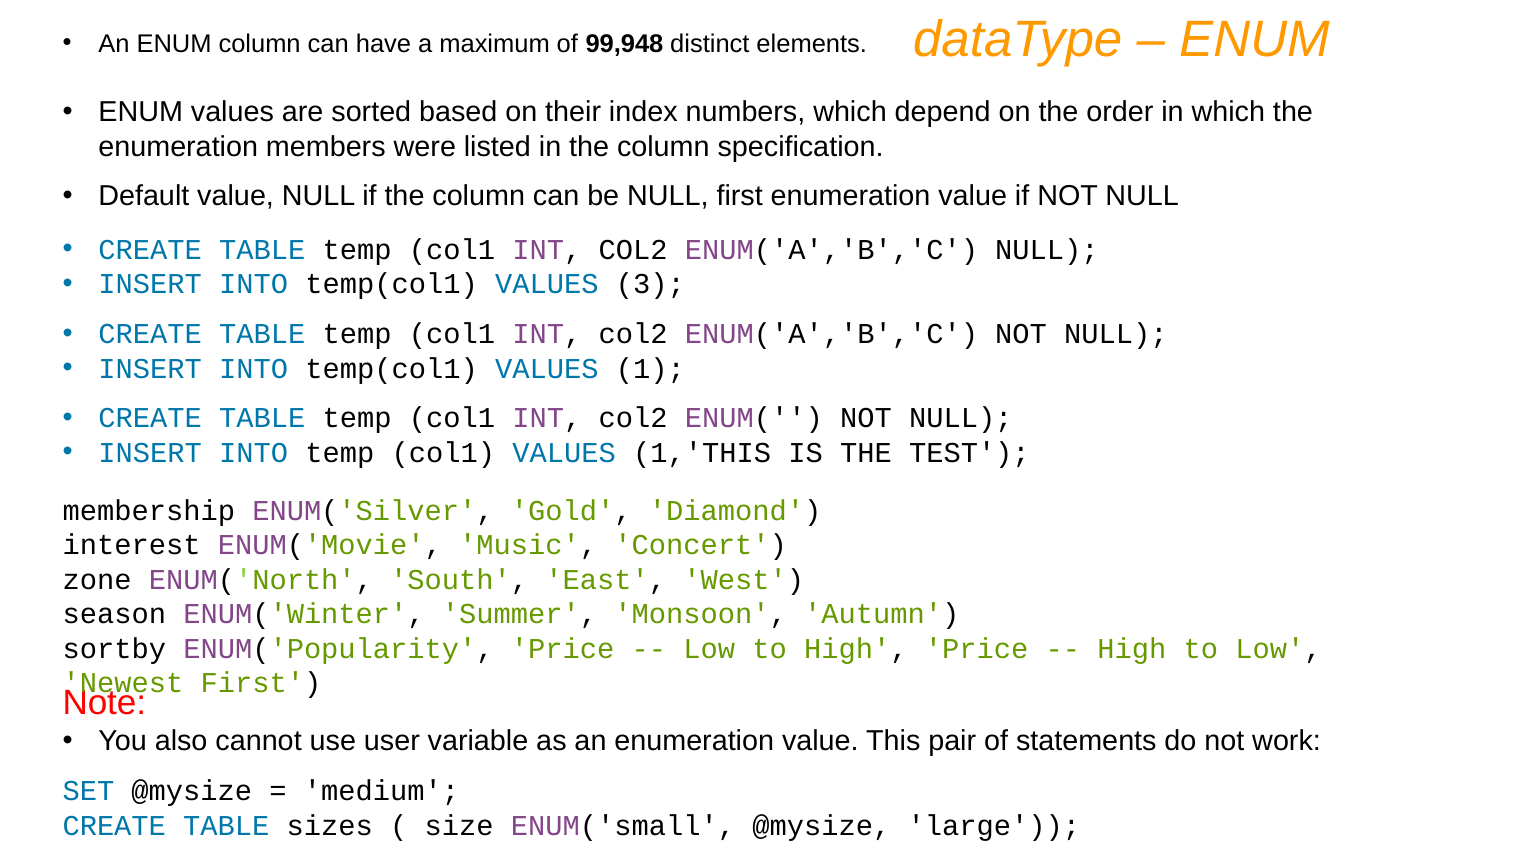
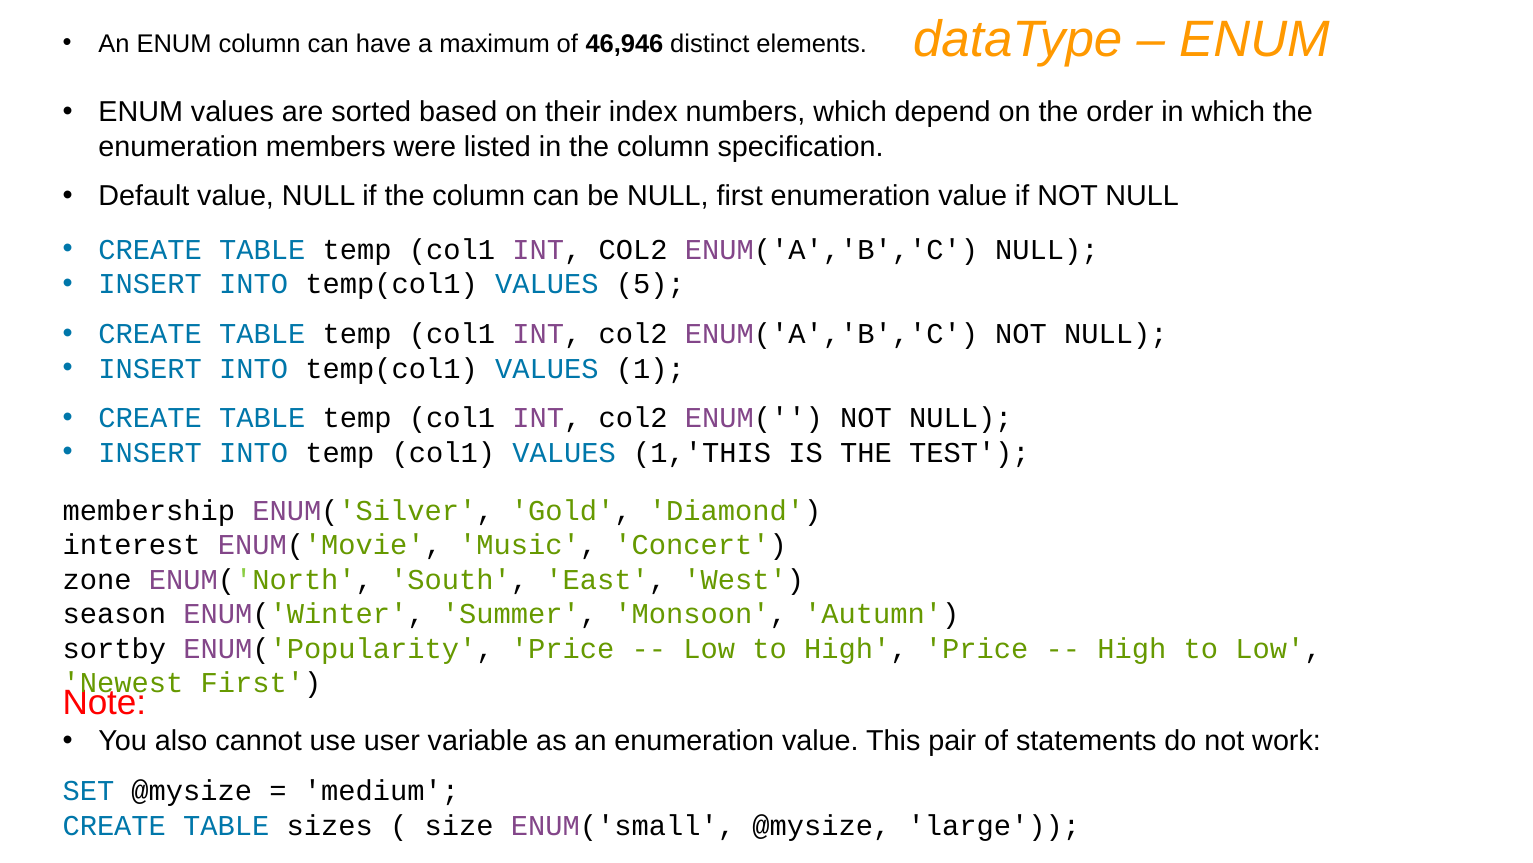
99,948: 99,948 -> 46,946 (624, 44)
3: 3 -> 5 (650, 284)
